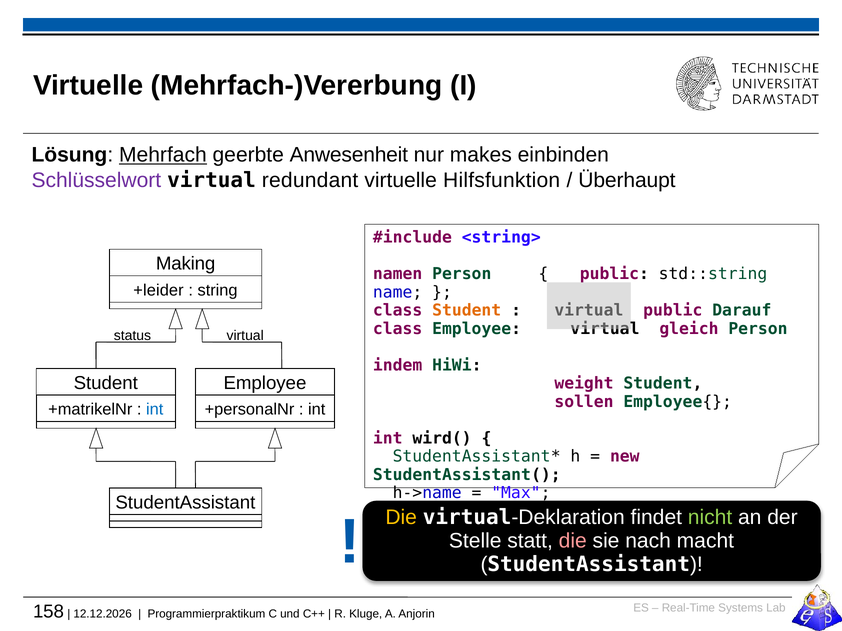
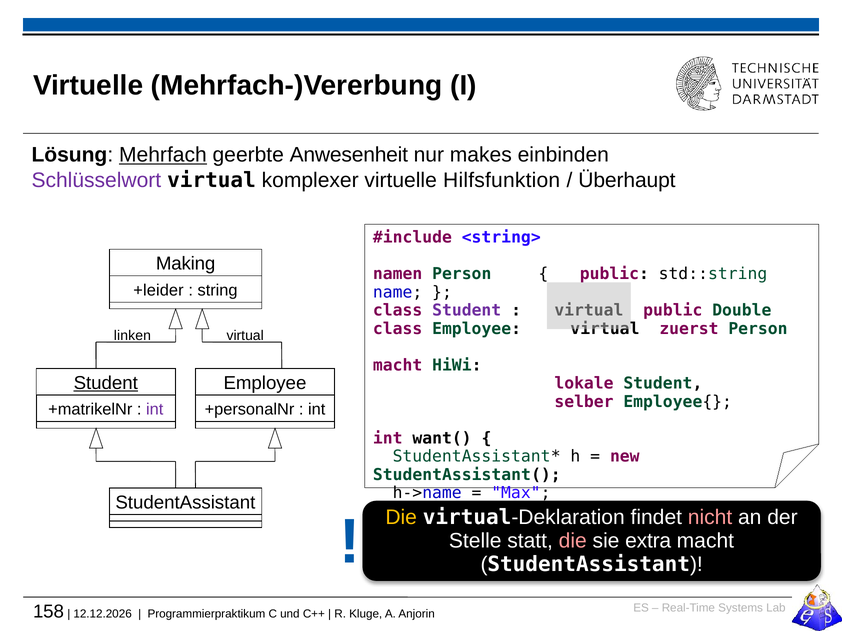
redundant: redundant -> komplexer (310, 180)
Student colour: orange -> purple (467, 311)
Darauf: Darauf -> Double (742, 311)
gleich: gleich -> zuerst (689, 329)
status: status -> linken (132, 336)
indem: indem -> macht (398, 365)
Student underline: none -> present (106, 383)
weight: weight -> lokale (584, 384)
sollen: sollen -> selber (584, 402)
int colour: blue -> purple (155, 410)
wird(: wird( -> want( (442, 439)
nicht colour: light green -> pink (710, 518)
nach: nach -> extra (648, 541)
